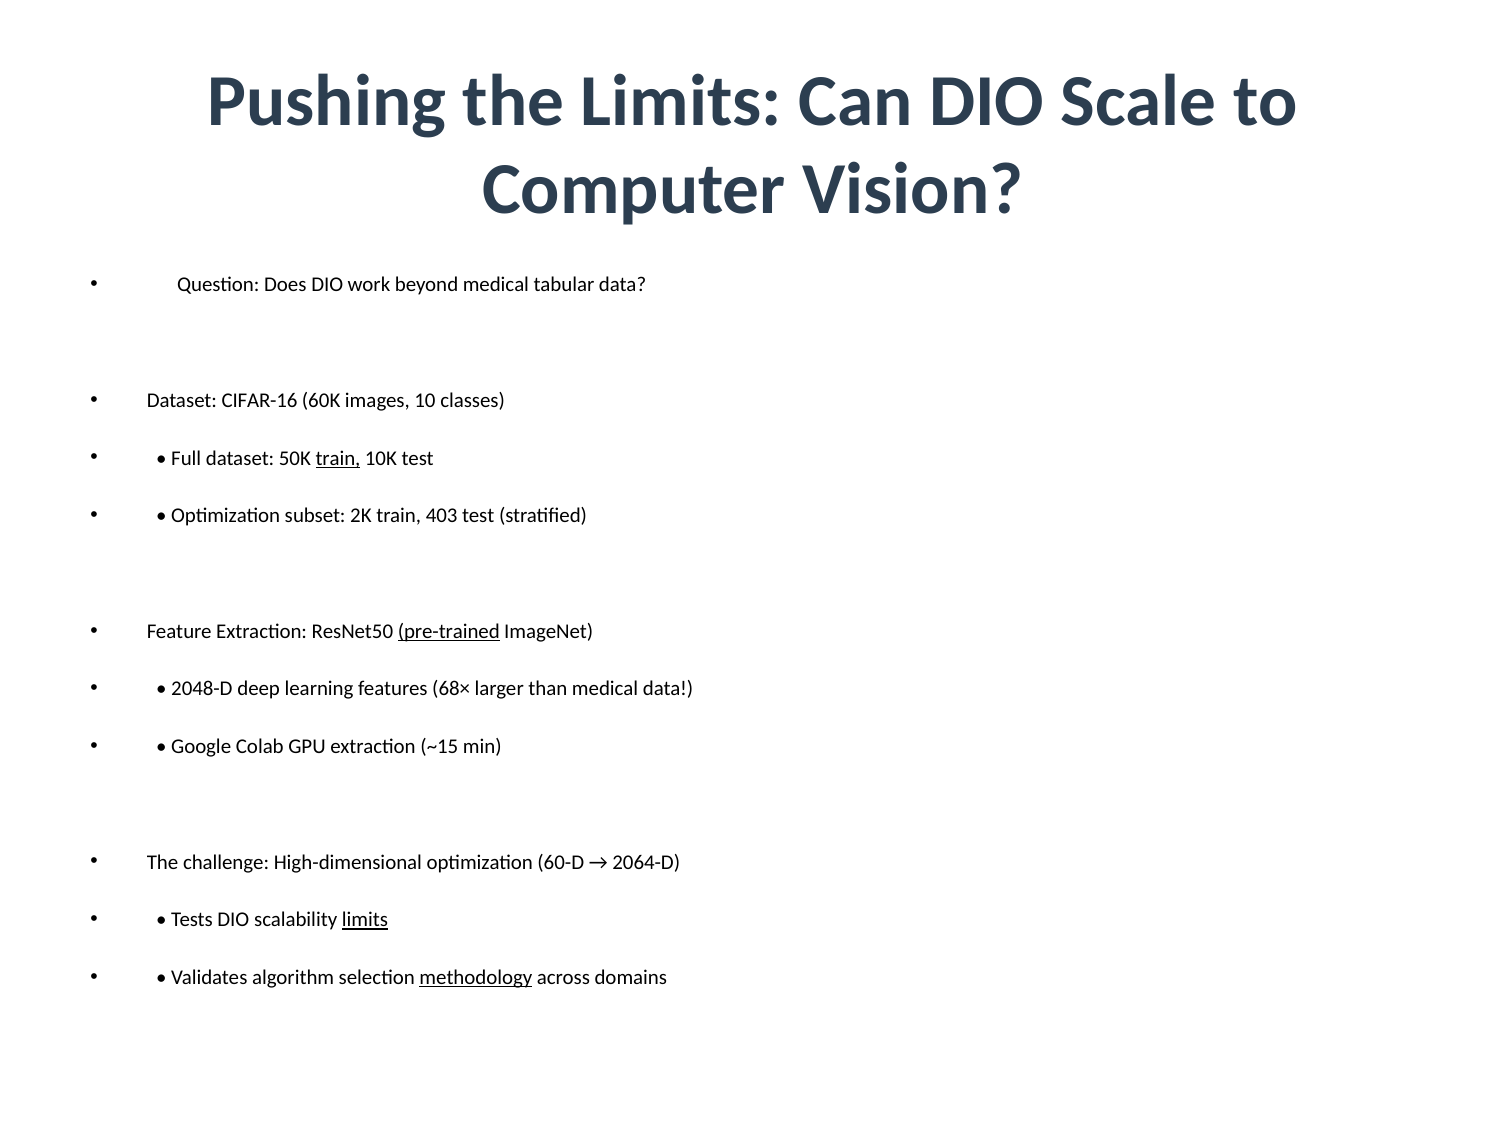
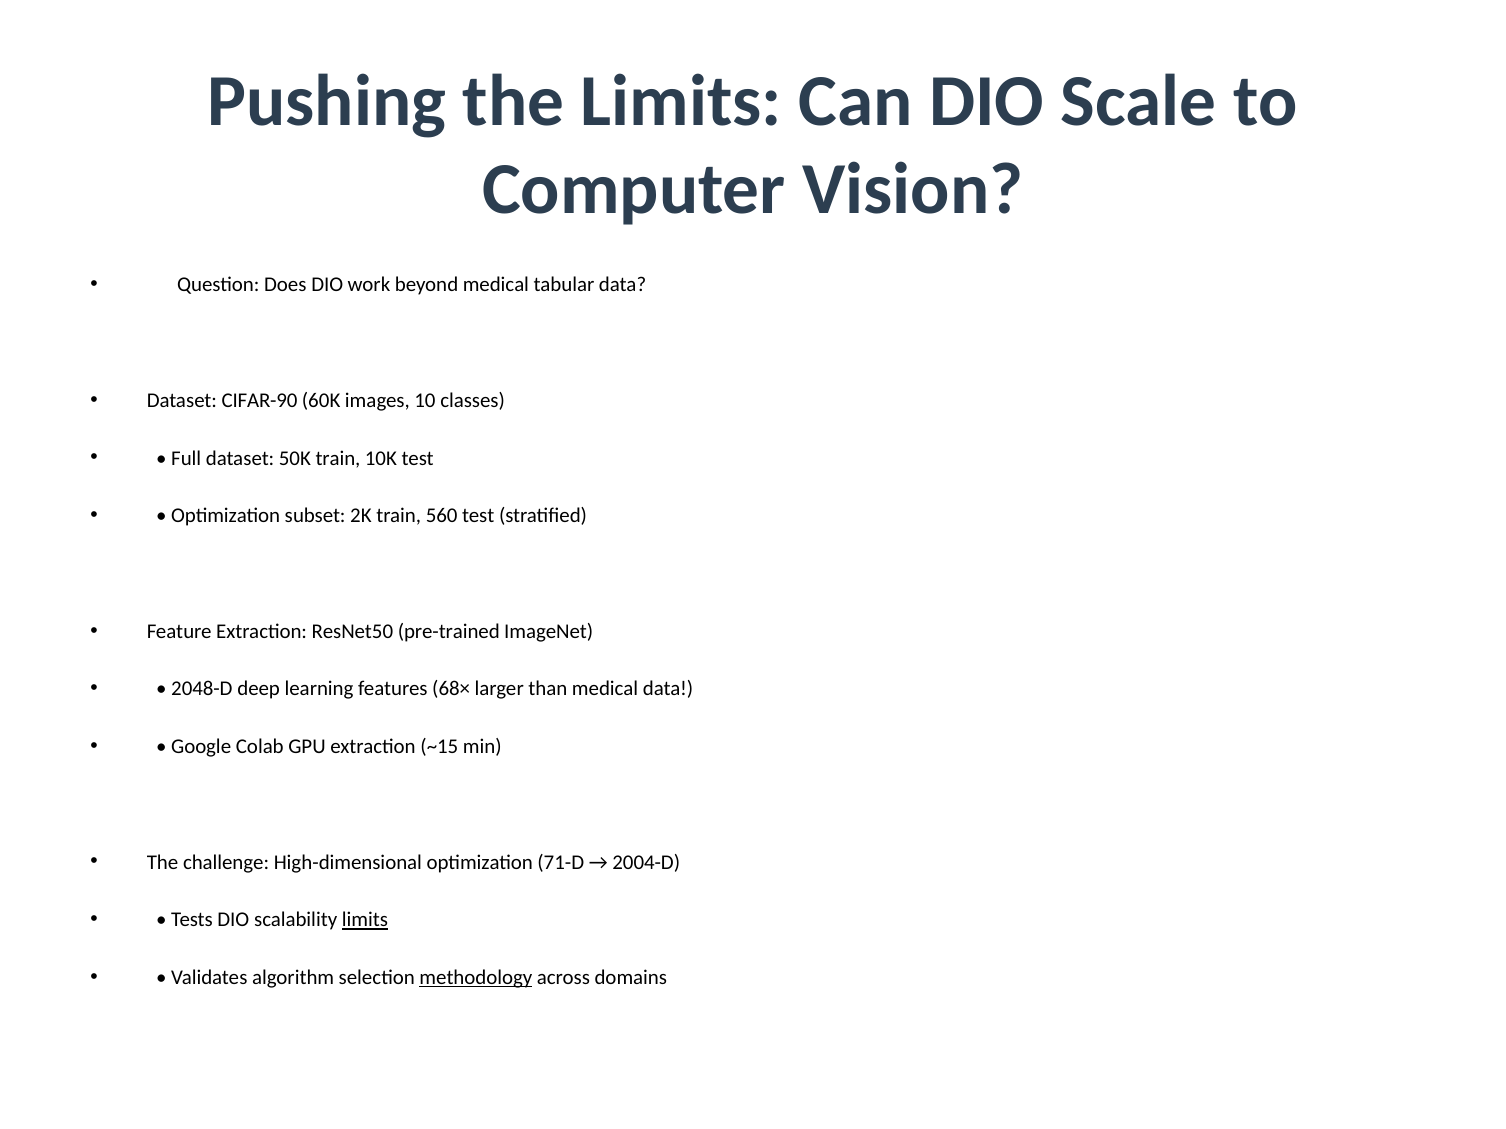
CIFAR-16: CIFAR-16 -> CIFAR-90 (260, 401)
train underline: present -> none (338, 458)
403: 403 -> 560 (442, 516)
pre-trained underline: present -> none (449, 632)
60-D: 60-D -> 71-D (561, 863)
2064-D: 2064-D -> 2004-D (646, 863)
